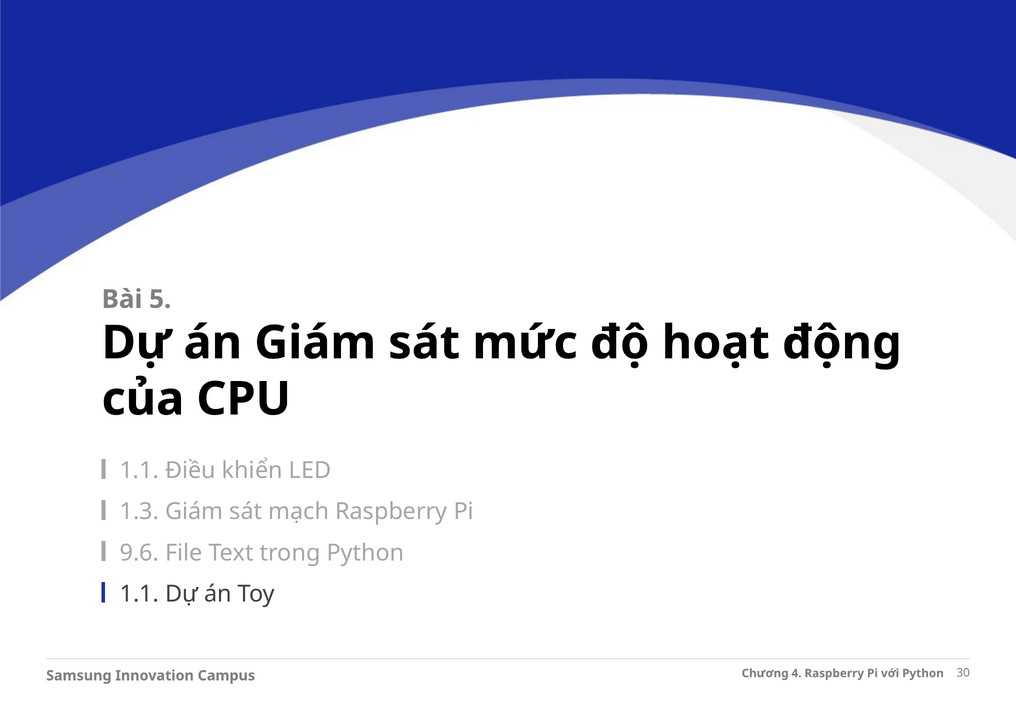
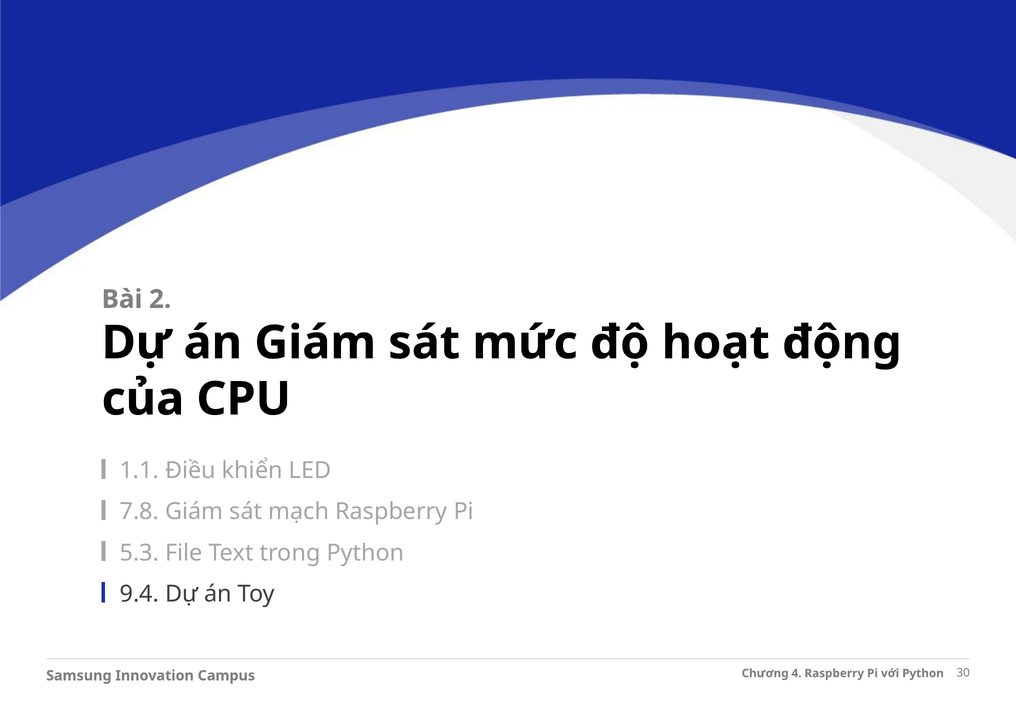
5: 5 -> 2 (160, 300)
1.3: 1.3 -> 7.8 (139, 512)
9.6: 9.6 -> 5.3 (139, 553)
1.1: 1.1 -> 9.4 (139, 594)
